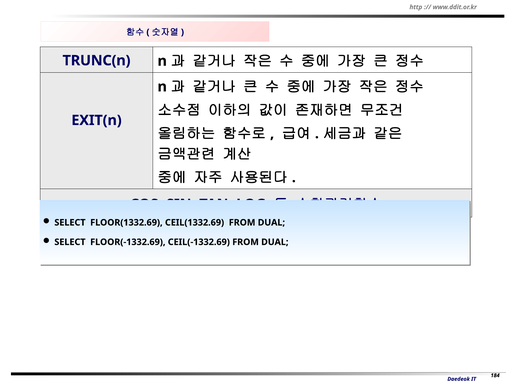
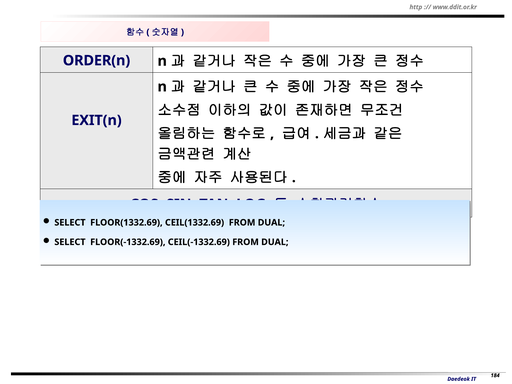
TRUNC(n: TRUNC(n -> ORDER(n (97, 61)
